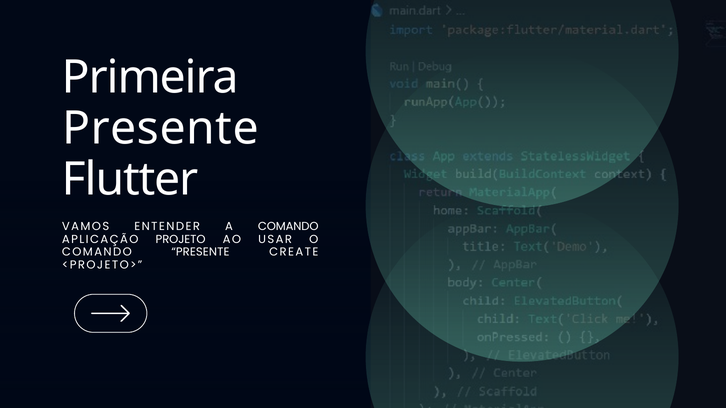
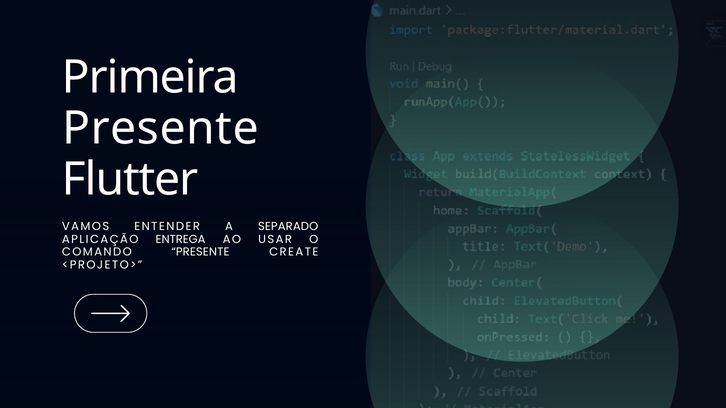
A COMANDO: COMANDO -> SEPARADO (288, 227)
PROJETO: PROJETO -> ENTREGA (181, 240)
